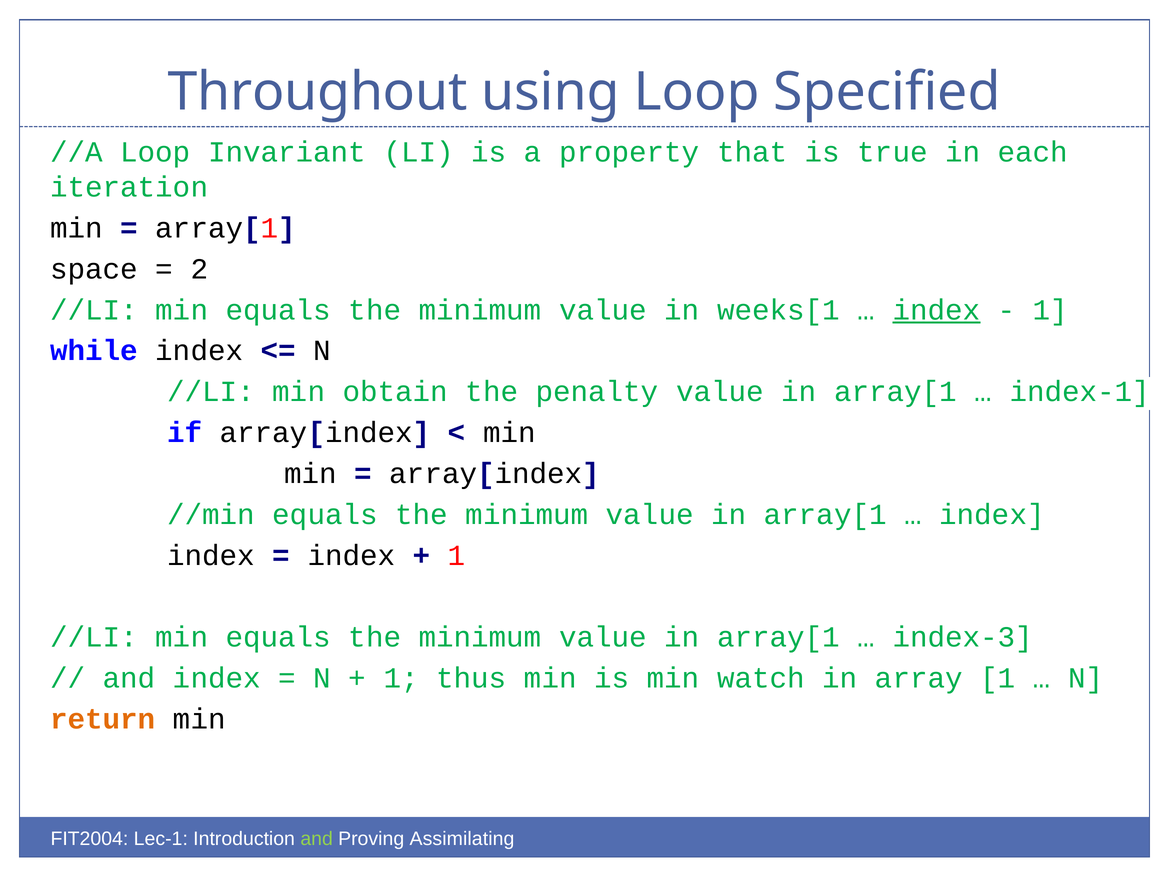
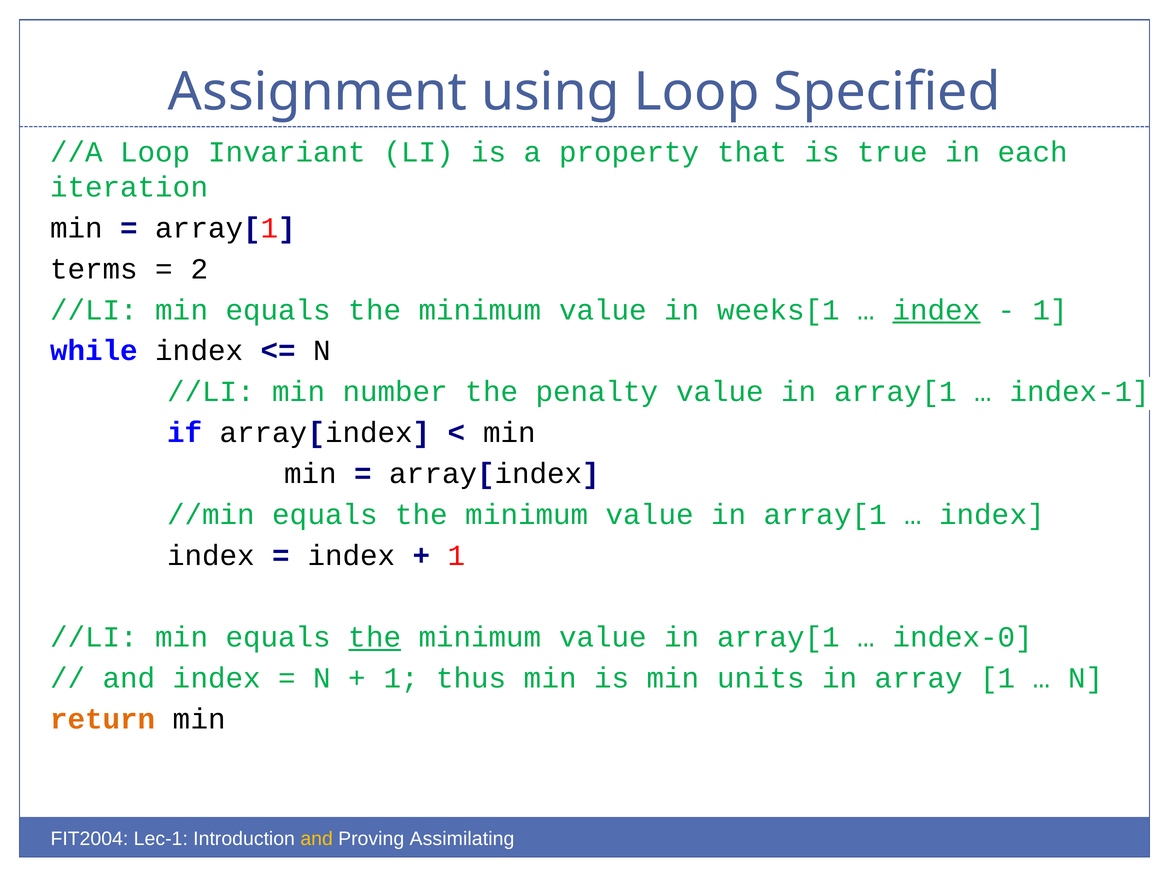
Throughout: Throughout -> Assignment (317, 92)
space: space -> terms (94, 269)
obtain: obtain -> number (395, 392)
the underline: none -> present (375, 638)
index-3: index-3 -> index-0 (963, 638)
watch: watch -> units (761, 679)
and colour: light green -> yellow (317, 839)
